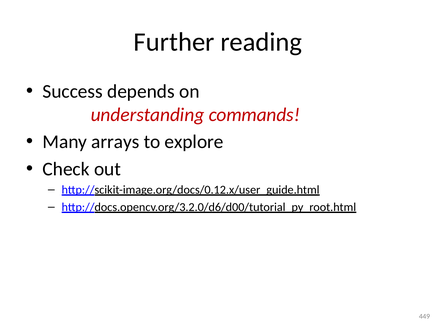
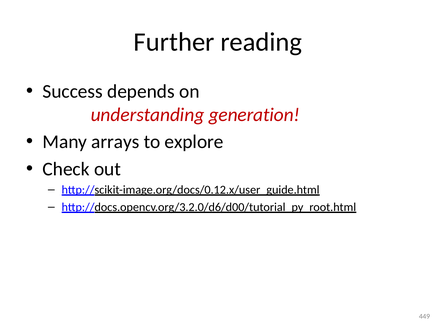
commands: commands -> generation (254, 115)
